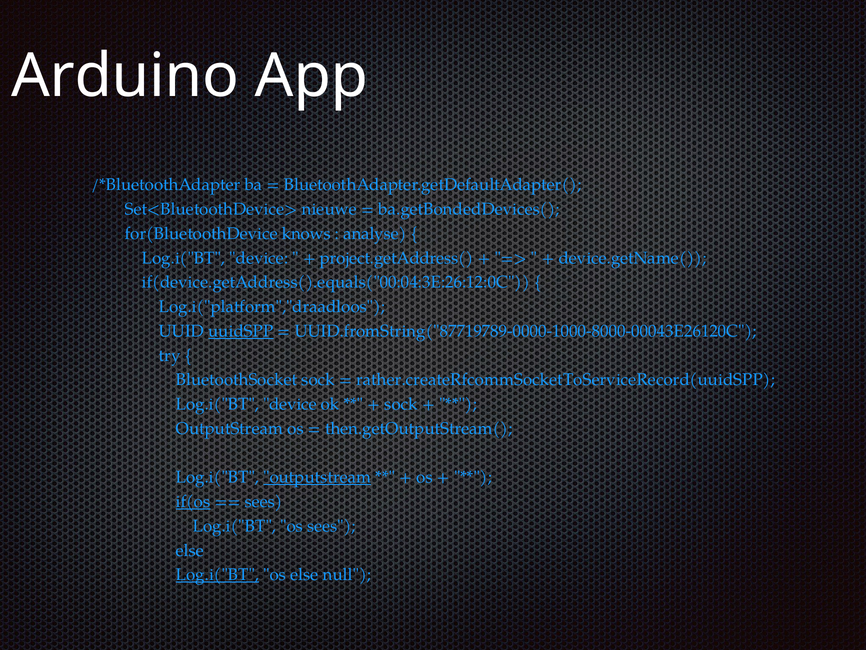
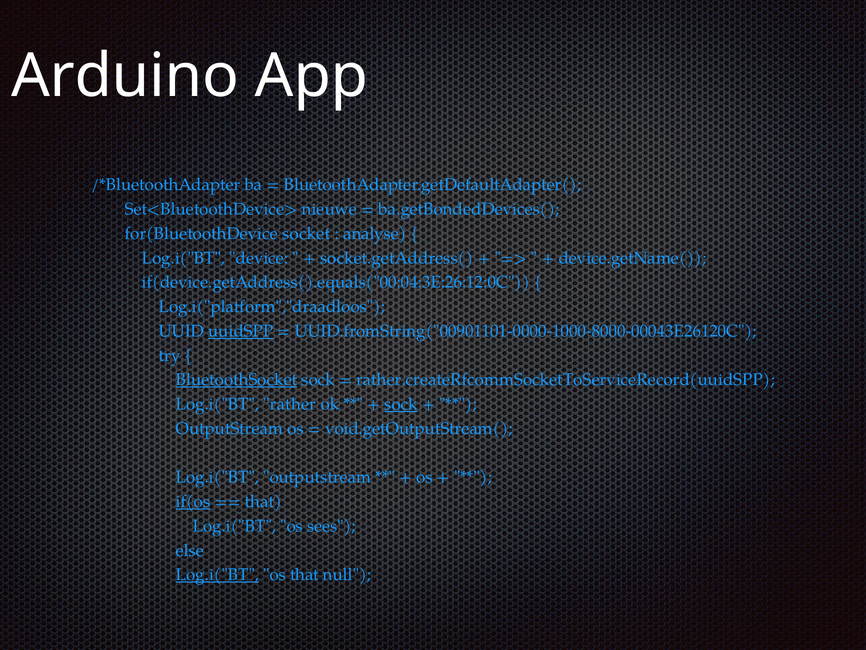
knows: knows -> socket (306, 233)
project.getAddress(: project.getAddress( -> socket.getAddress( (397, 258)
UUID.fromString("87719789-0000-1000-8000-00043E26120C: UUID.fromString("87719789-0000-1000-8000-00043E26120C -> UUID.fromString("00901101-0000-1000-8000-00043E26120C (526, 331)
BluetoothSocket underline: none -> present (237, 380)
device: device -> rather (290, 404)
sock underline: none -> present (401, 404)
then.getOutputStream(: then.getOutputStream( -> void.getOutputStream( (419, 428)
outputstream underline: present -> none (317, 477)
sees: sees -> that (263, 501)
os else: else -> that (305, 574)
